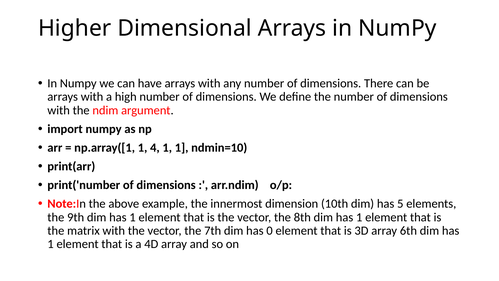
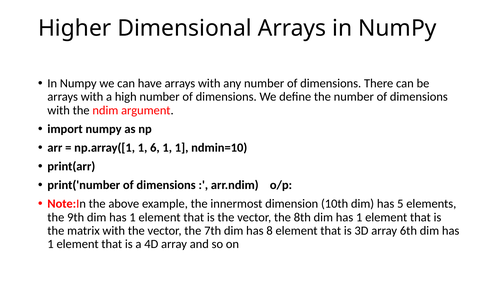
4: 4 -> 6 (155, 148)
0: 0 -> 8 (270, 230)
